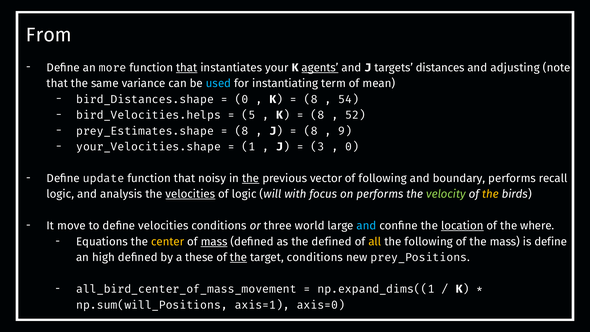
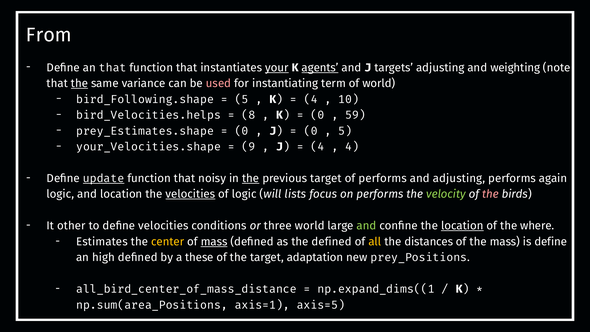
an more: more -> that (113, 68)
that underline: present -> none (187, 68)
your underline: none -> present (277, 68)
targets distances: distances -> adjusting (440, 68)
adjusting: adjusting -> weighting (515, 68)
the underline: none -> present (79, 83)
used colour: light blue -> pink (219, 83)
of mean: mean -> world (379, 83)
bird_Distances.shape: bird_Distances.shape -> bird_Following.shape (145, 99)
0: 0 -> 5 (242, 99)
8: 8 -> 4 (311, 99)
54: 54 -> 10 (349, 99)
5: 5 -> 8 (248, 115)
8: 8 -> 0 (318, 115)
52: 52 -> 59 (355, 115)
8: 8 -> 0 (242, 131)
8: 8 -> 0 (311, 131)
9: 9 -> 5 (345, 131)
1: 1 -> 9 (248, 147)
3: 3 -> 4 (318, 147)
0: 0 -> 4 (352, 147)
update underline: none -> present (104, 178)
previous vector: vector -> target (326, 178)
of following: following -> performs (383, 178)
and boundary: boundary -> adjusting (459, 178)
recall: recall -> again (553, 178)
and analysis: analysis -> location (121, 194)
with: with -> lists (295, 194)
the colour: yellow -> pink (491, 194)
move: move -> other (71, 226)
and colour: light blue -> light green (367, 226)
Equations: Equations -> Estimates (102, 242)
the following: following -> distances (429, 242)
the underline: present -> none (238, 257)
target conditions: conditions -> adaptation (315, 257)
all_bird_center_of_mass_movement: all_bird_center_of_mass_movement -> all_bird_center_of_mass_distance (186, 289)
np.sum(will_Positions: np.sum(will_Positions -> np.sum(area_Positions (152, 305)
axis=0: axis=0 -> axis=5 (321, 305)
